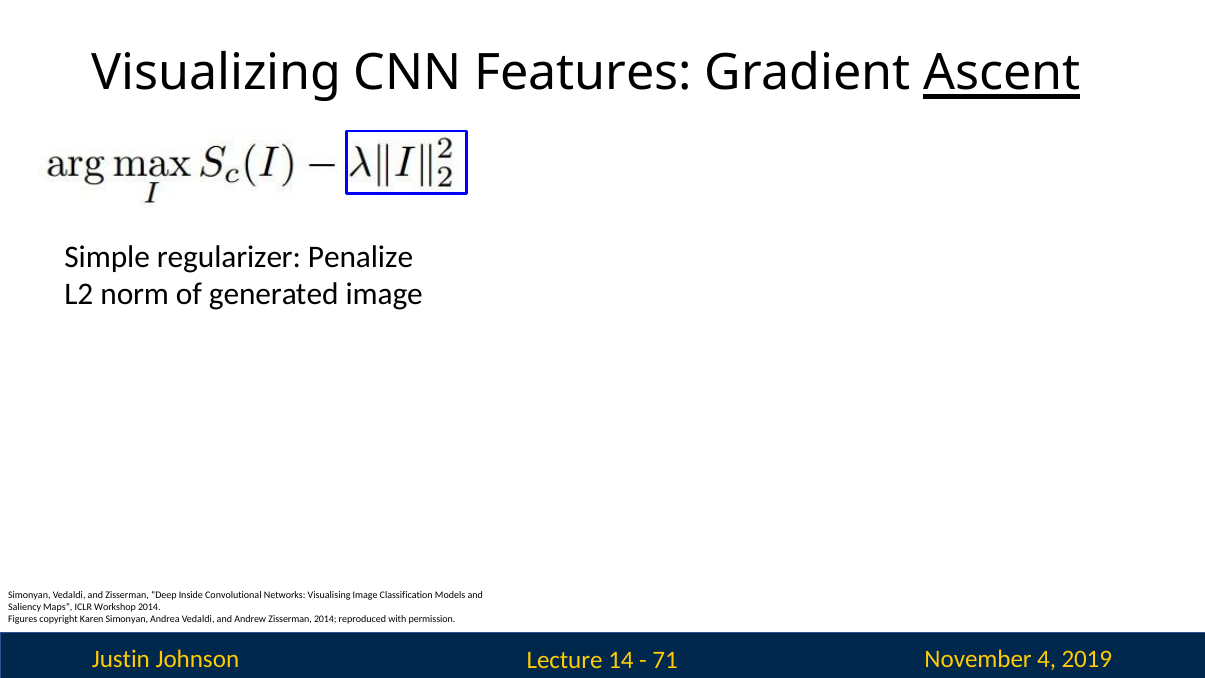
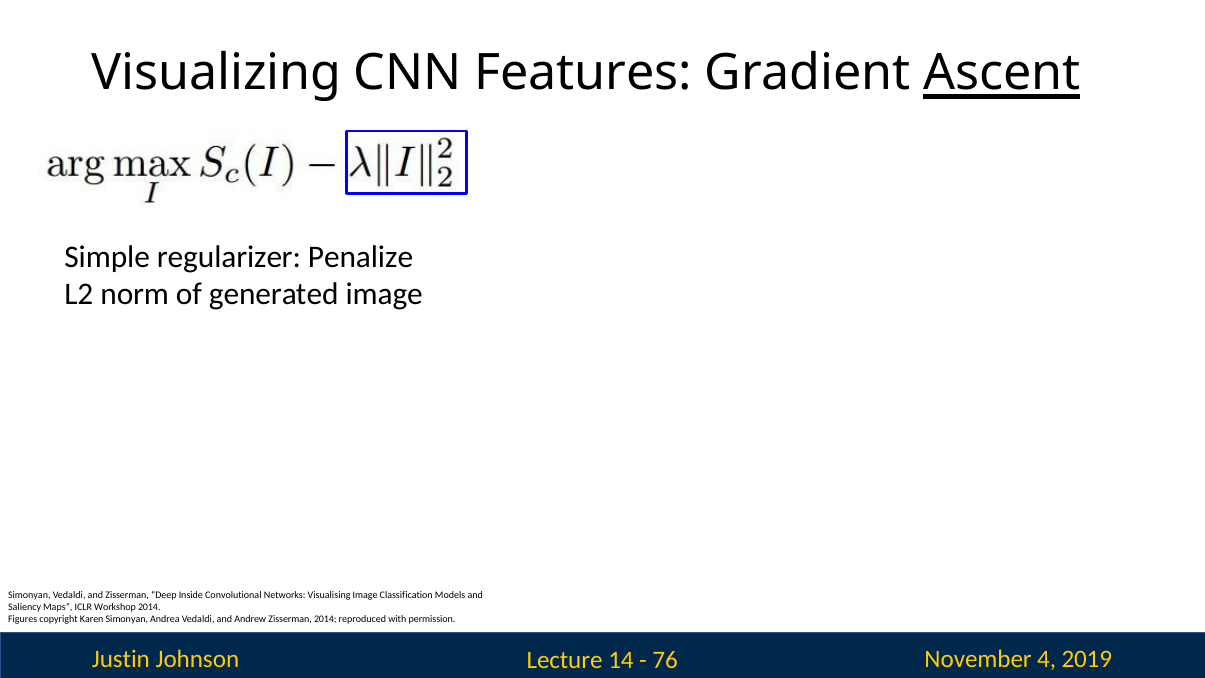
71: 71 -> 76 (665, 660)
